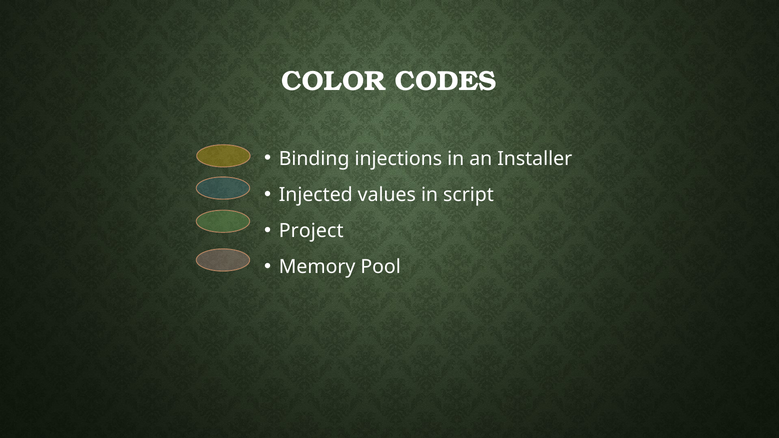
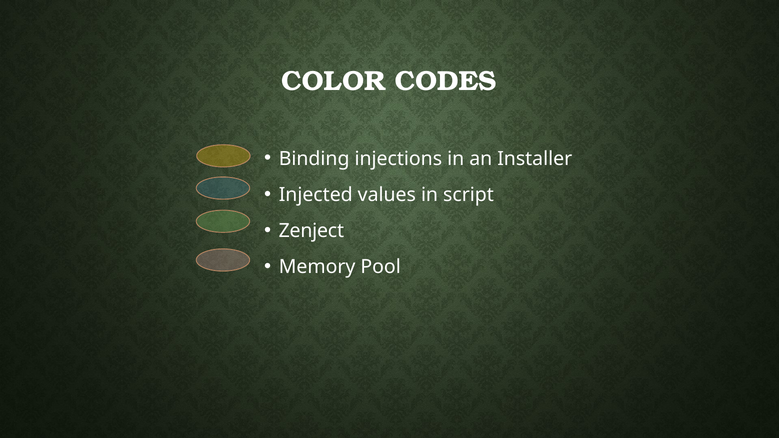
Project: Project -> Zenject (311, 231)
